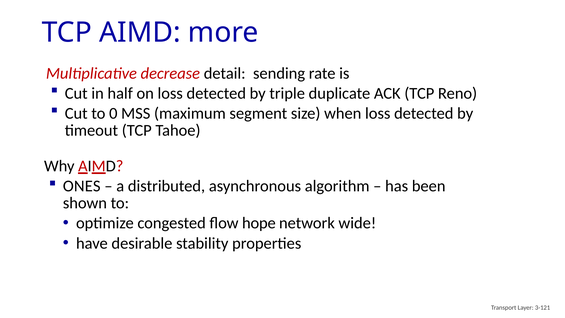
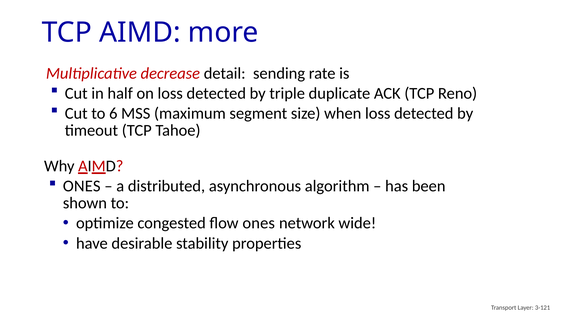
0: 0 -> 6 (113, 113)
flow hope: hope -> ones (259, 223)
